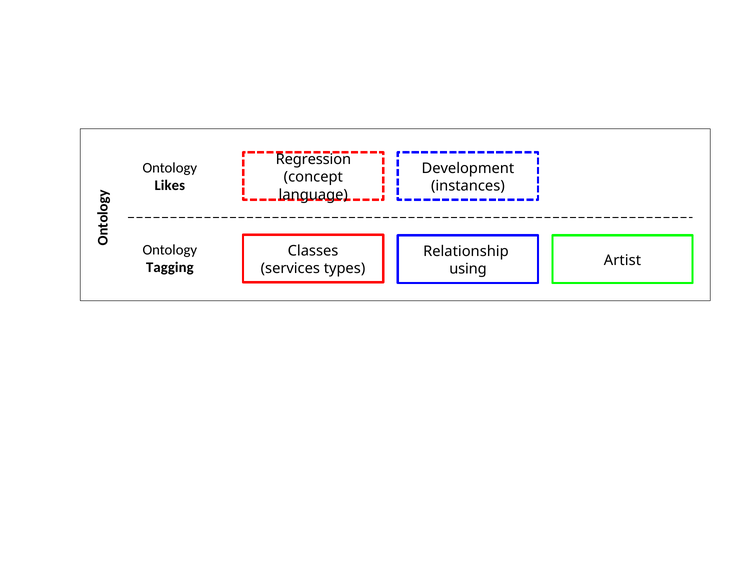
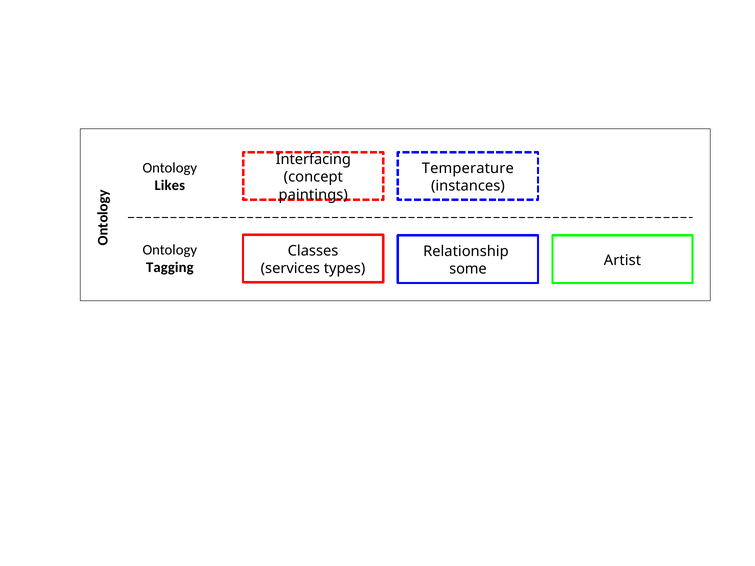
Regression: Regression -> Interfacing (313, 160)
Development: Development -> Temperature (468, 168)
language: language -> paintings (313, 195)
using: using -> some (468, 269)
